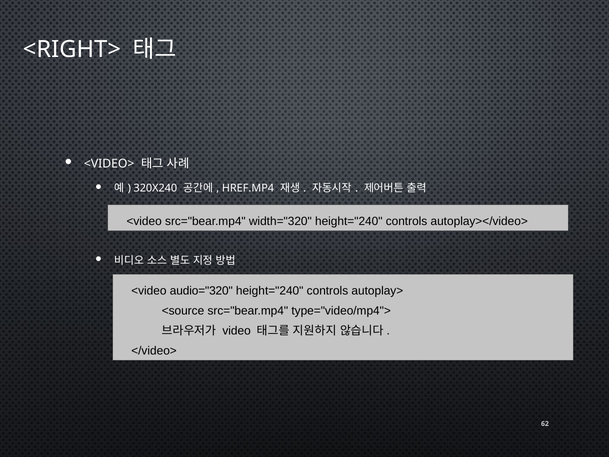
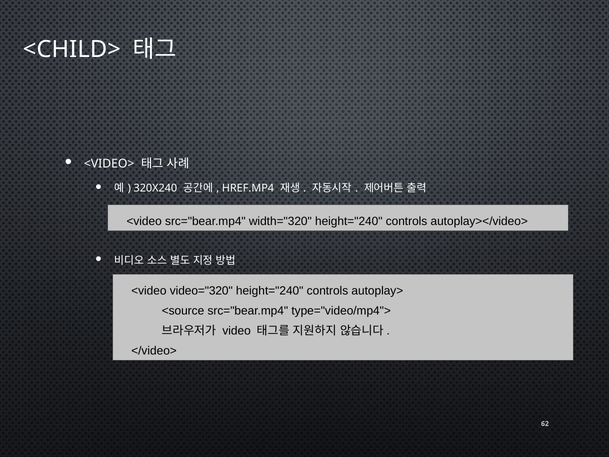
<RIGHT>: <RIGHT> -> <CHILD> (72, 50)
audio="320: audio="320 -> video="320 (201, 291)
